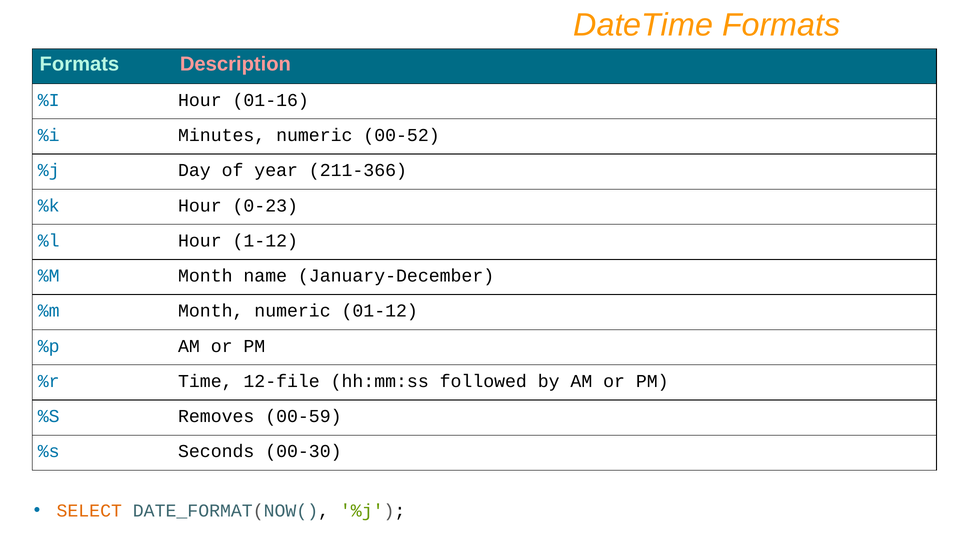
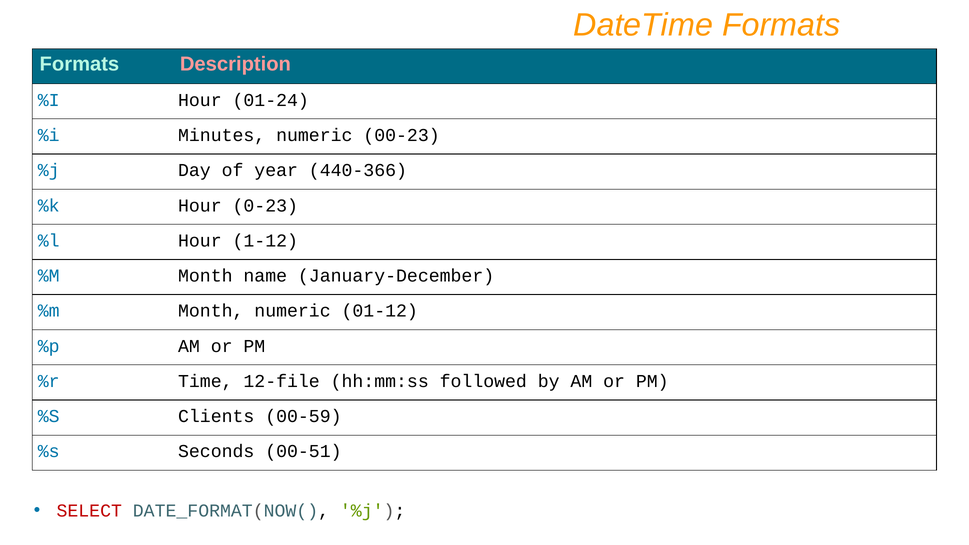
01-16: 01-16 -> 01-24 (271, 100)
00-52: 00-52 -> 00-23 (402, 135)
211-366: 211-366 -> 440-366 (358, 170)
Removes: Removes -> Clients (216, 416)
00-30: 00-30 -> 00-51 (303, 452)
SELECT colour: orange -> red (89, 511)
